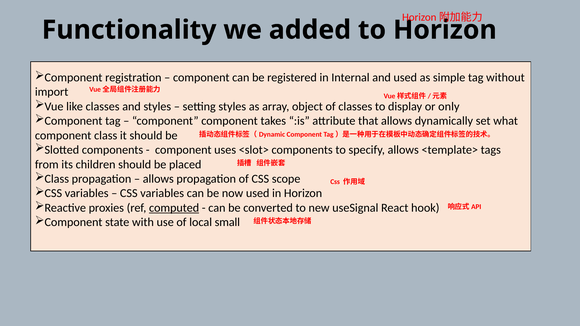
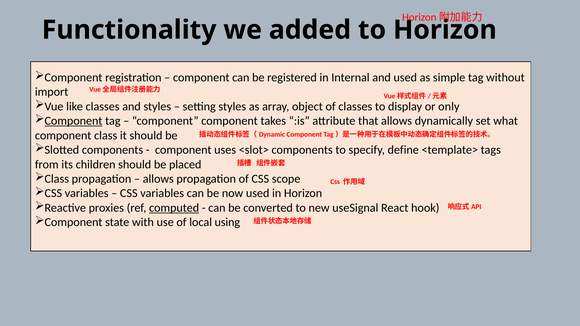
Component underline: none -> present (73, 121)
specify allows: allows -> define (403, 150)
small: small -> using (227, 222)
